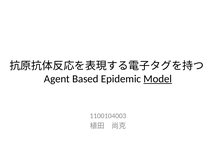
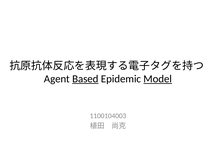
Based underline: none -> present (85, 79)
